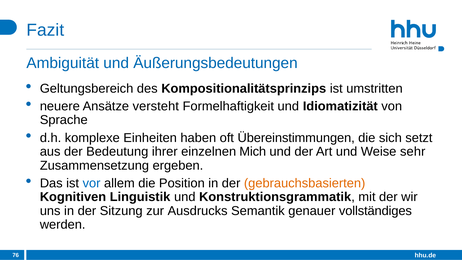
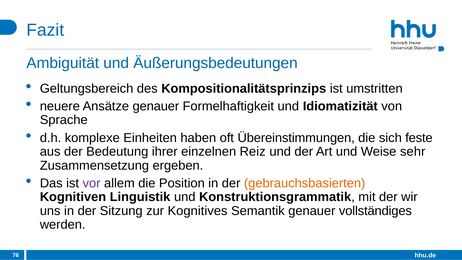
Ansätze versteht: versteht -> genauer (156, 106)
setzt: setzt -> feste (419, 138)
Mich: Mich -> Reiz (253, 152)
vor colour: blue -> purple (92, 183)
Ausdrucks: Ausdrucks -> Kognitives (198, 211)
